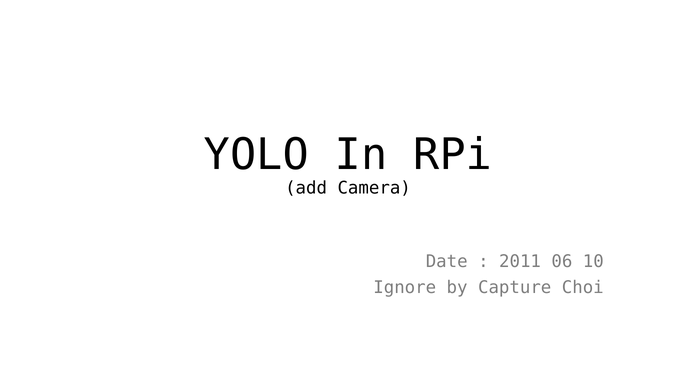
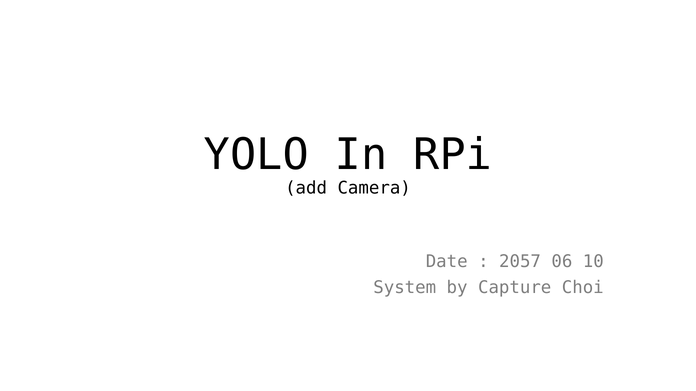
2011: 2011 -> 2057 (520, 262)
Ignore: Ignore -> System (405, 288)
